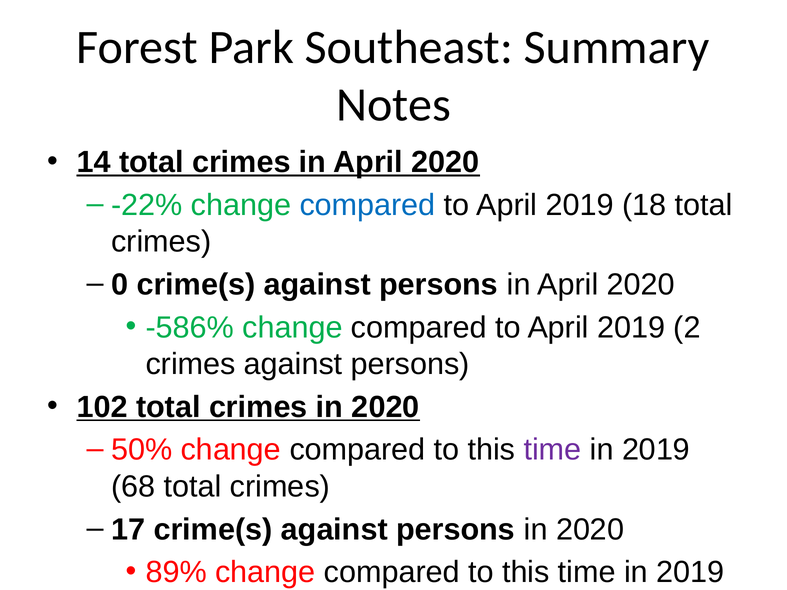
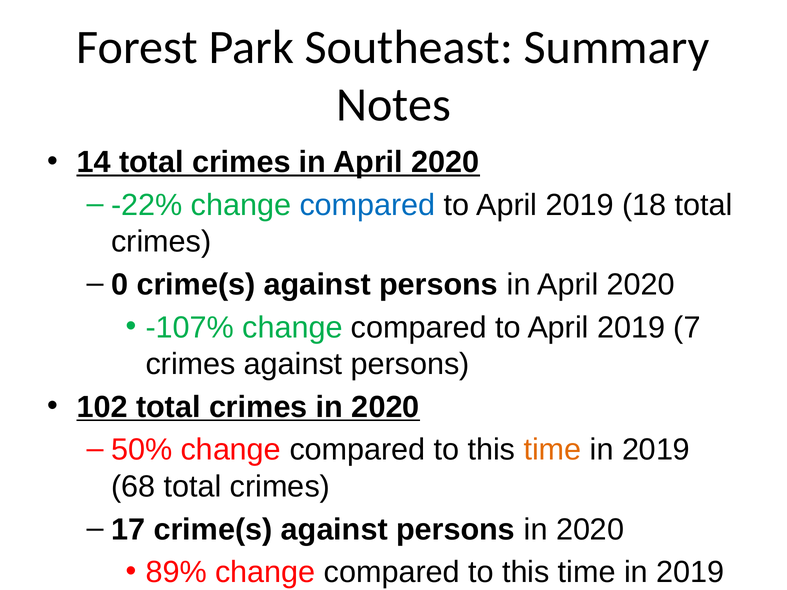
-586%: -586% -> -107% (190, 328)
2: 2 -> 7 (687, 328)
time colour: purple -> orange (553, 450)
